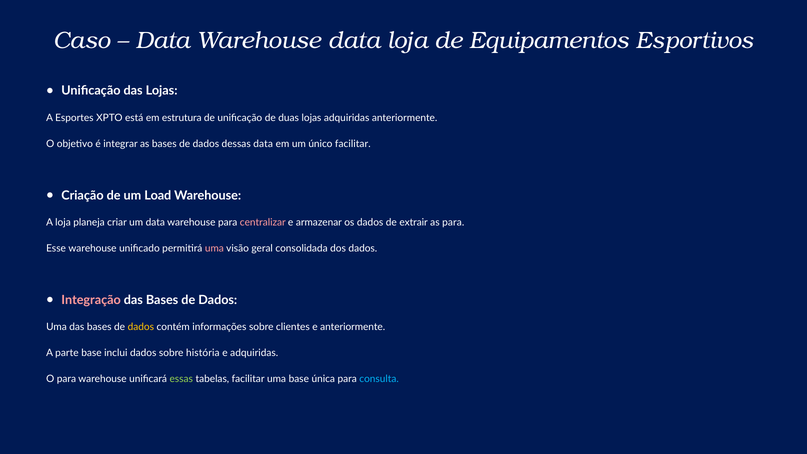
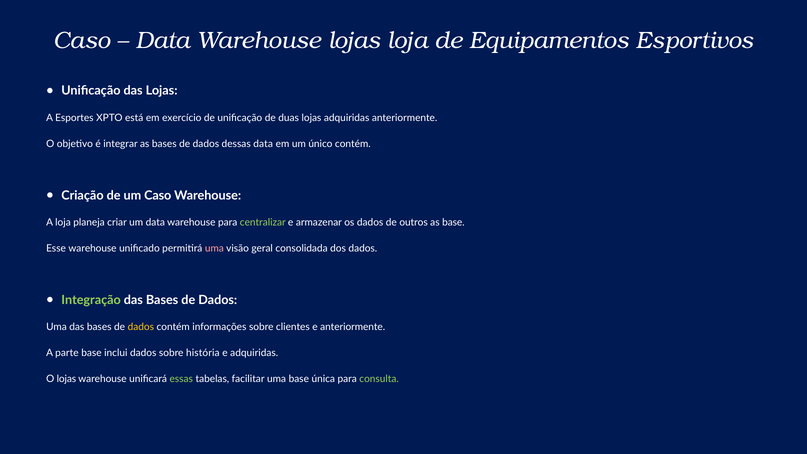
Warehouse data: data -> lojas (354, 41)
estrutura: estrutura -> exercício (182, 118)
único facilitar: facilitar -> contém (353, 144)
um Load: Load -> Caso (158, 195)
centralizar colour: pink -> light green (263, 222)
extrair: extrair -> outros (414, 222)
as para: para -> base (453, 222)
Integração colour: pink -> light green (91, 300)
O para: para -> lojas (66, 379)
consulta colour: light blue -> light green (379, 379)
